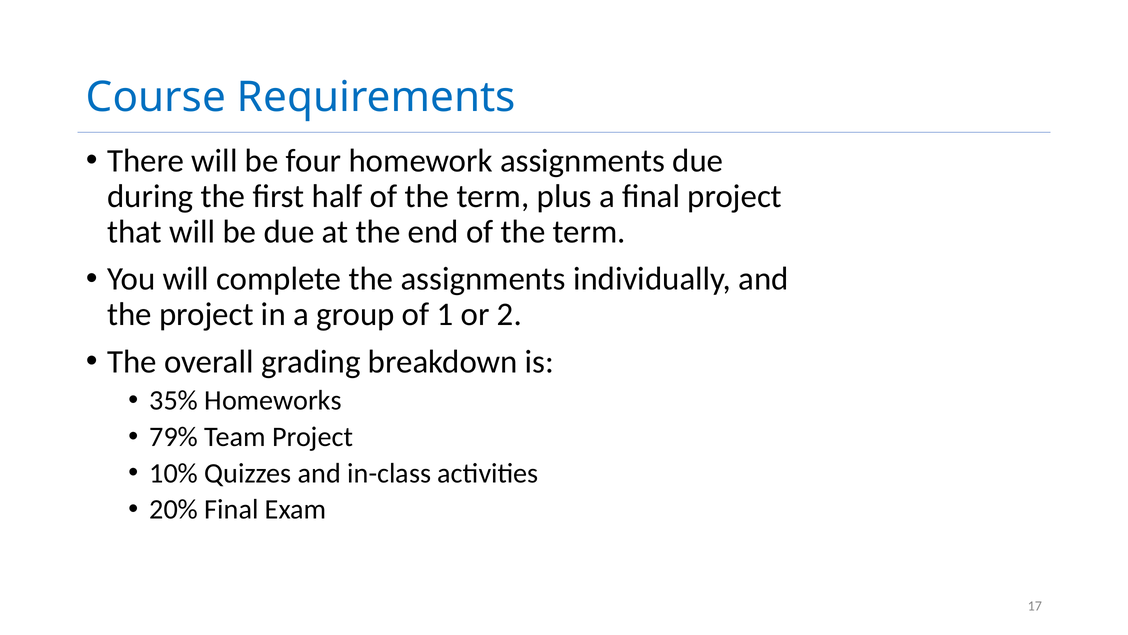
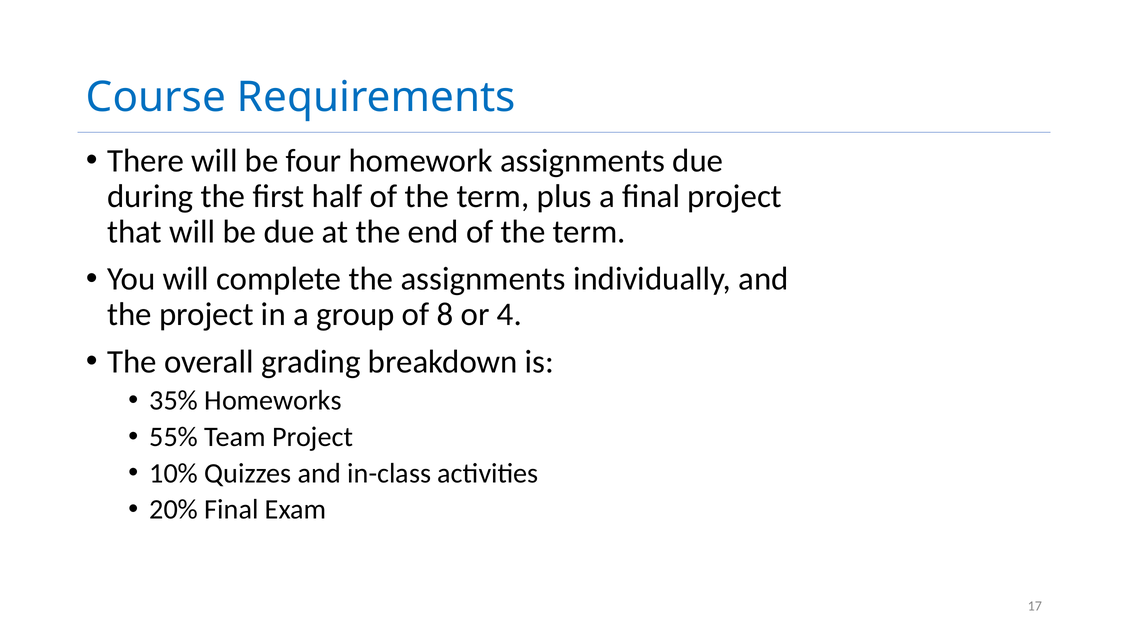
1: 1 -> 8 (445, 314)
2: 2 -> 4 (509, 314)
79%: 79% -> 55% (174, 437)
